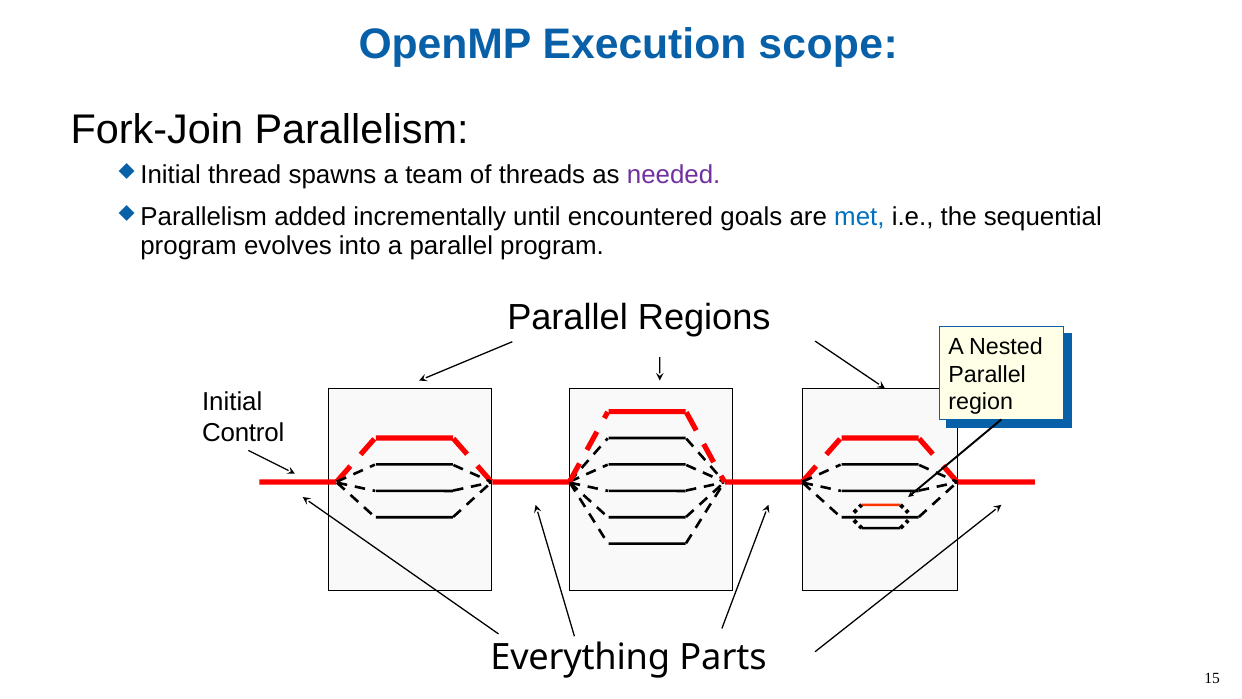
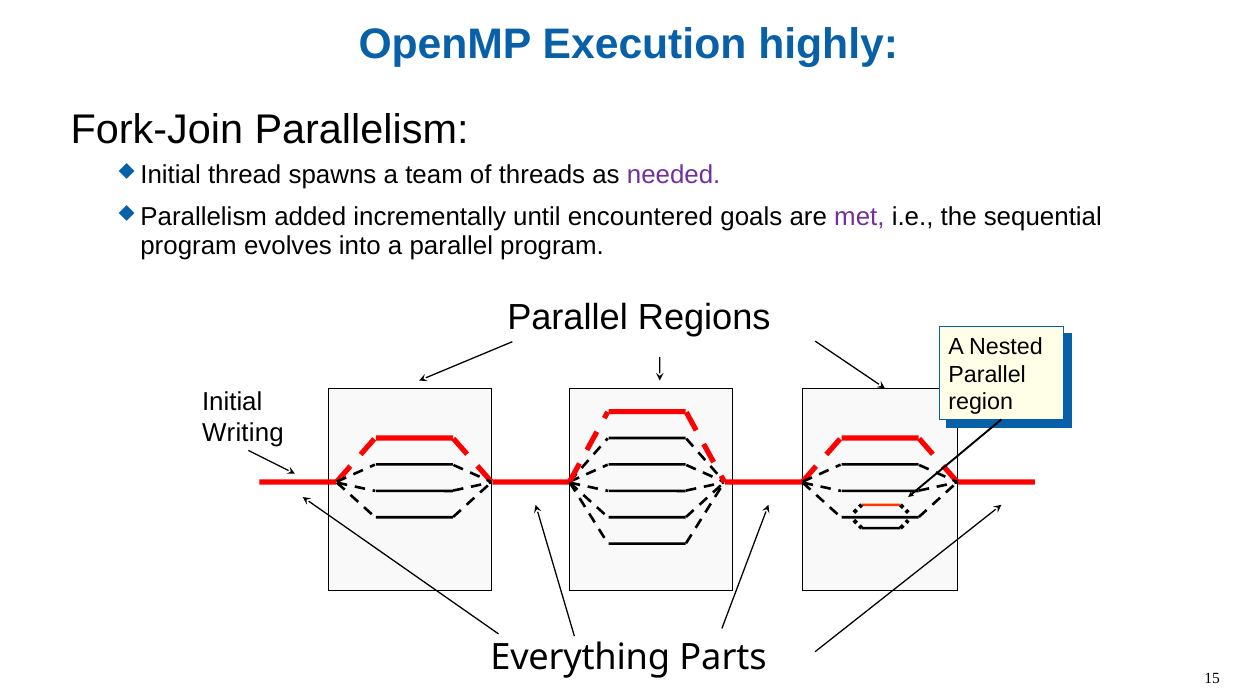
scope: scope -> highly (828, 44)
met colour: blue -> purple (859, 217)
Control: Control -> Writing (243, 433)
